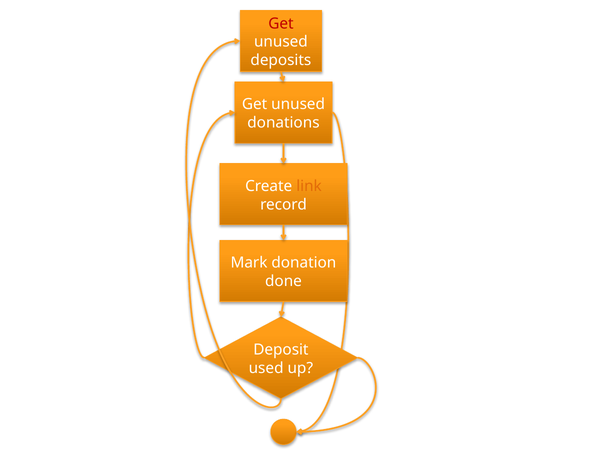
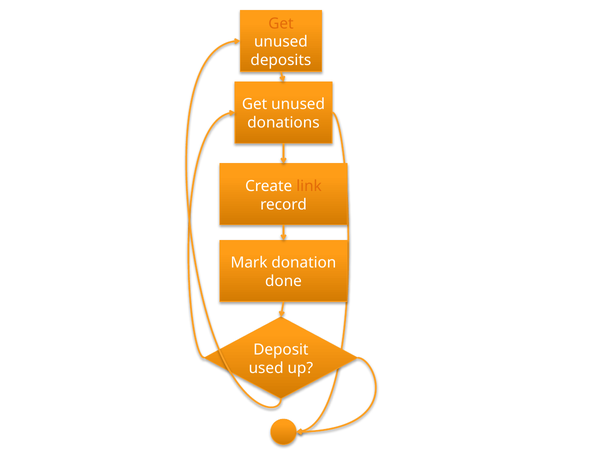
Get colour: red -> orange (281, 24)
